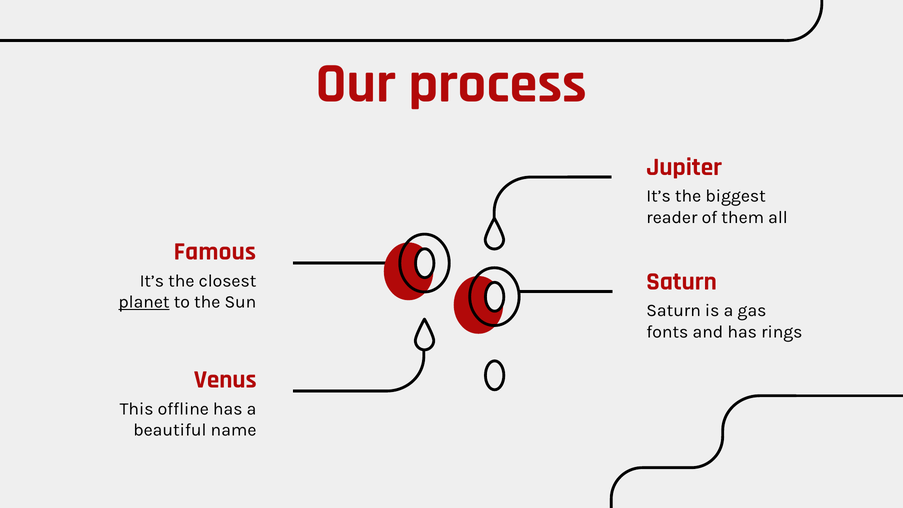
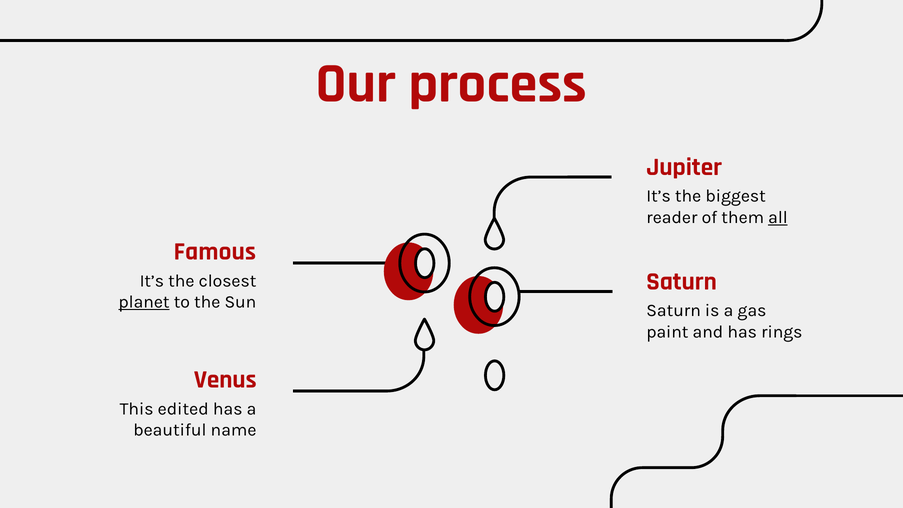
all underline: none -> present (778, 217)
fonts: fonts -> paint (667, 332)
offline: offline -> edited (183, 409)
